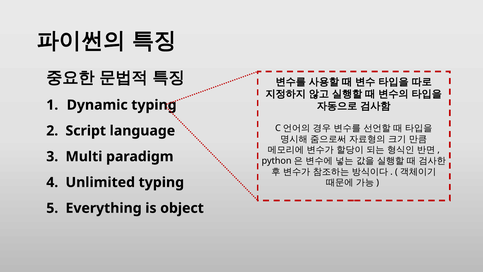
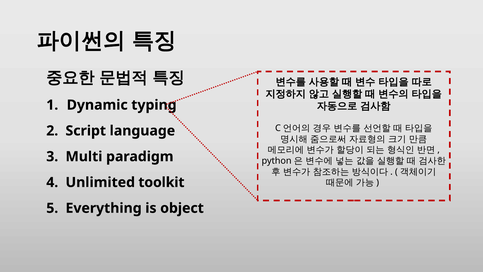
Unlimited typing: typing -> toolkit (161, 182)
